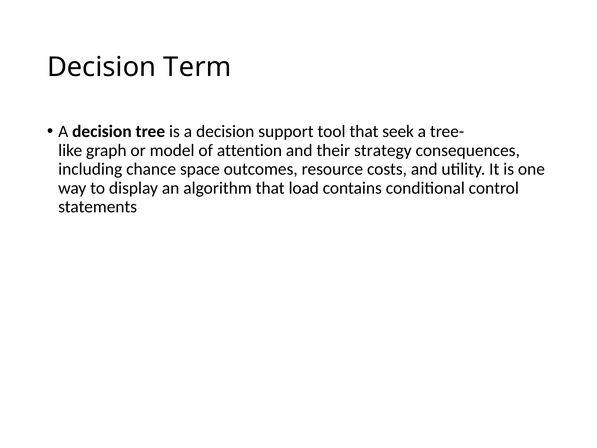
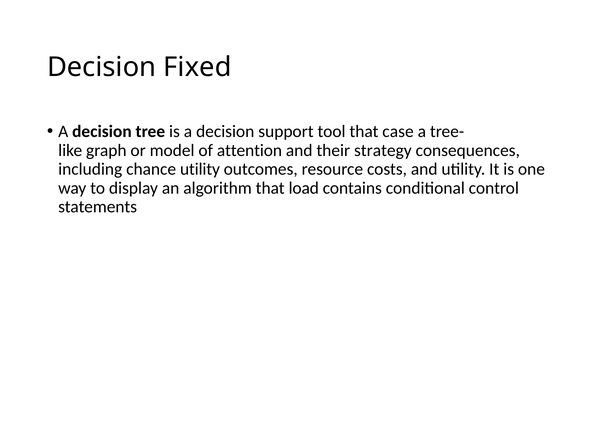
Term: Term -> Fixed (197, 67)
seek: seek -> case (398, 131)
chance space: space -> utility (200, 169)
